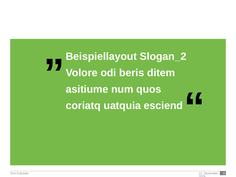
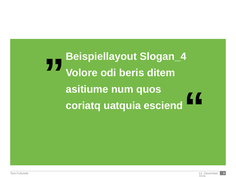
Slogan_2: Slogan_2 -> Slogan_4 (163, 57)
